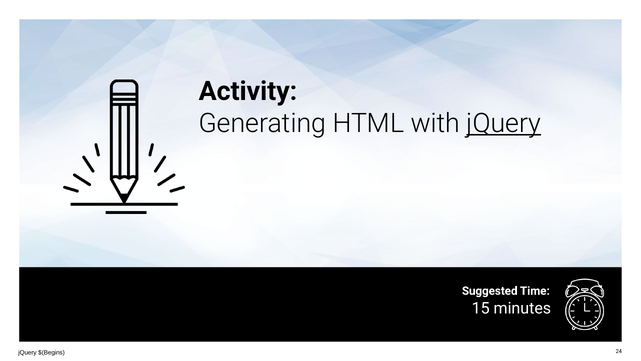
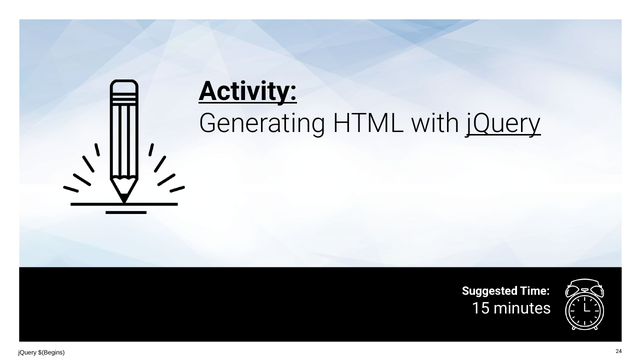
Activity underline: none -> present (248, 91)
